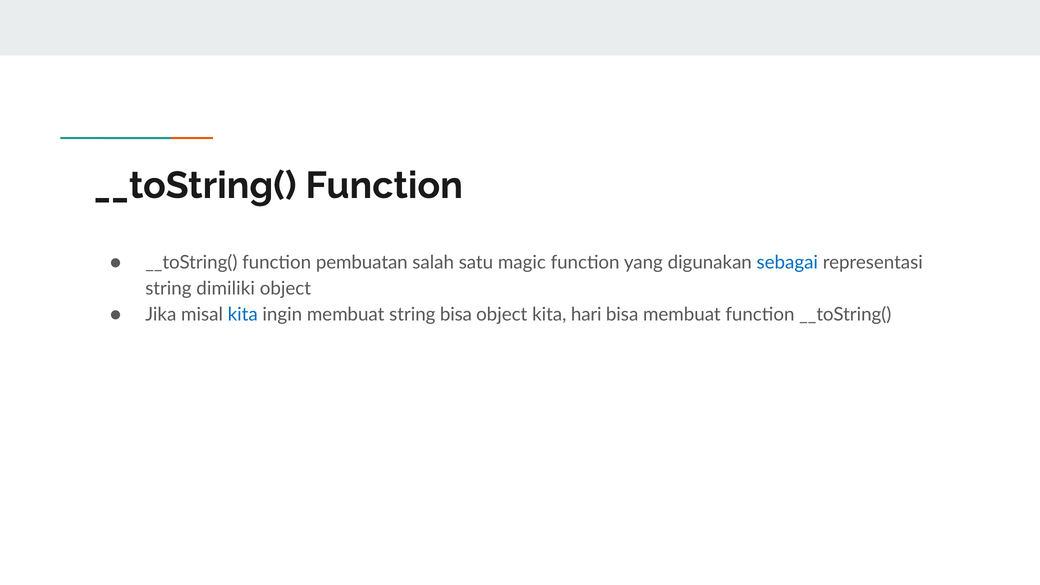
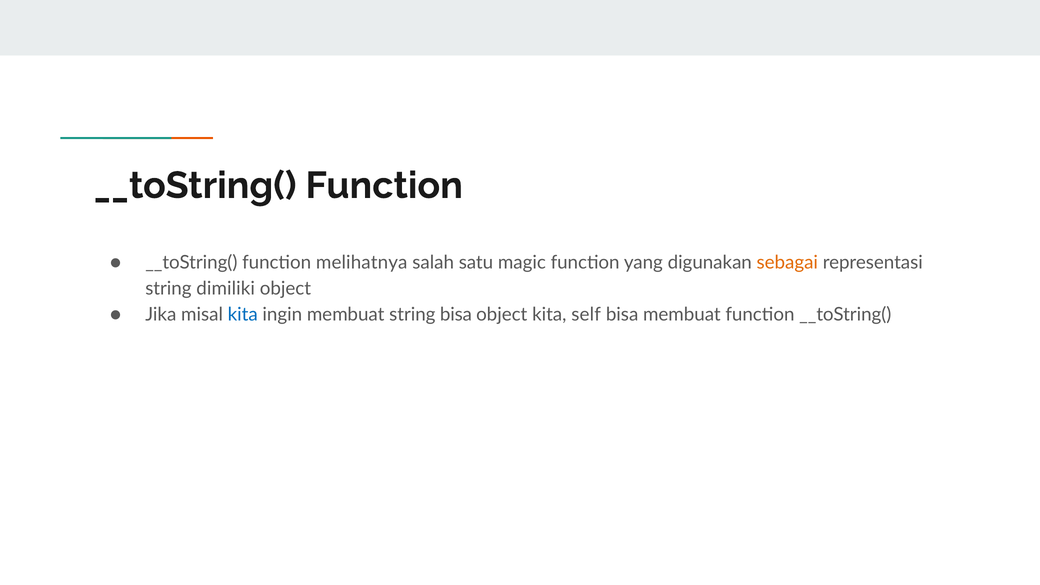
pembuatan: pembuatan -> melihatnya (362, 263)
sebagai colour: blue -> orange (787, 263)
hari: hari -> self (586, 315)
